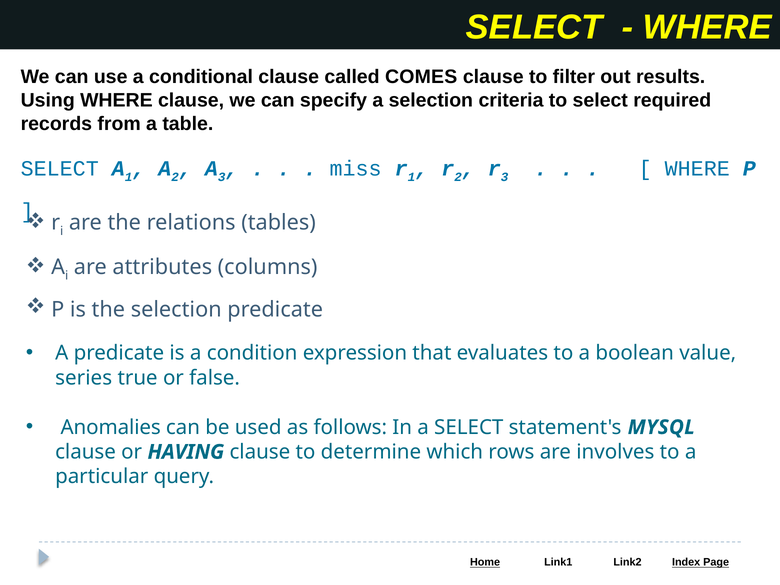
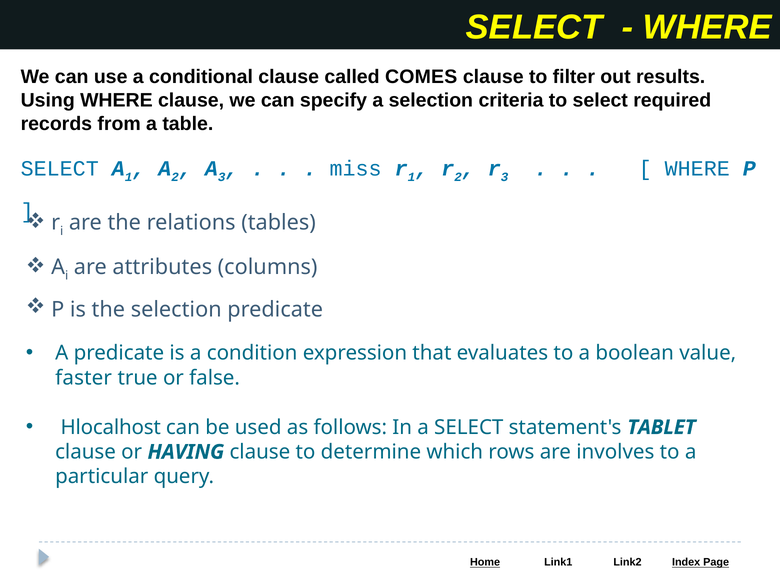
series: series -> faster (84, 378)
Anomalies: Anomalies -> Hlocalhost (111, 427)
MYSQL: MYSQL -> TABLET (661, 427)
